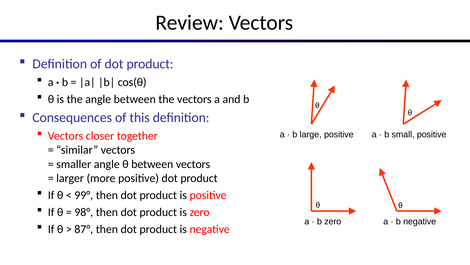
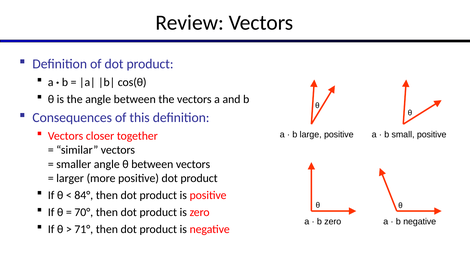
99°: 99° -> 84° (84, 195)
98°: 98° -> 70° (84, 212)
87°: 87° -> 71° (84, 229)
